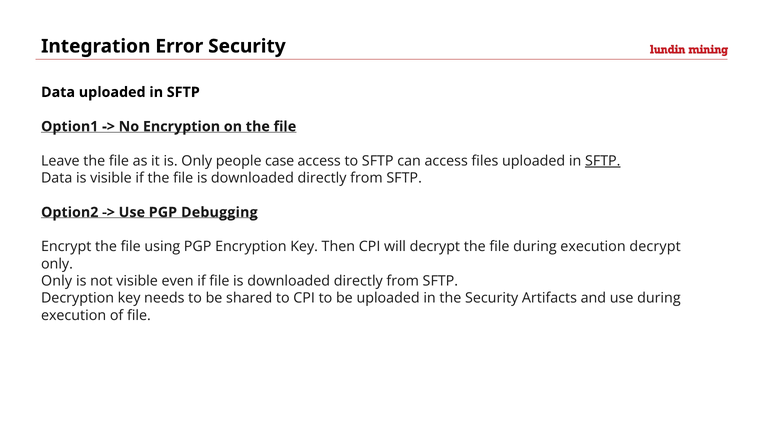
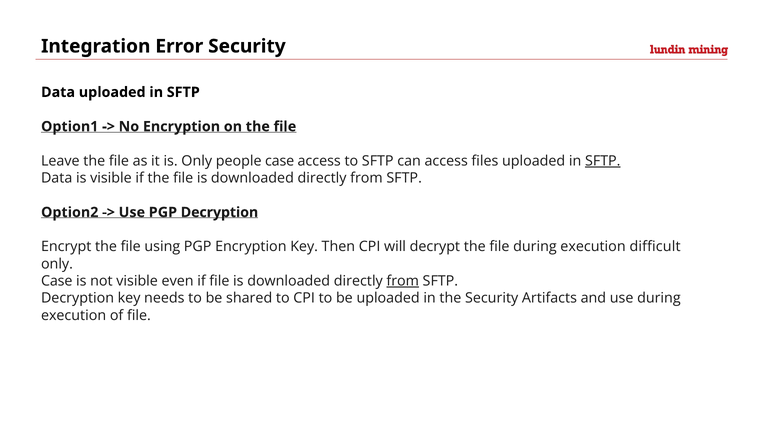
PGP Debugging: Debugging -> Decryption (219, 212)
execution decrypt: decrypt -> difficult (655, 247)
Only: Only -> Case (57, 281)
from underline: none -> present (403, 281)
